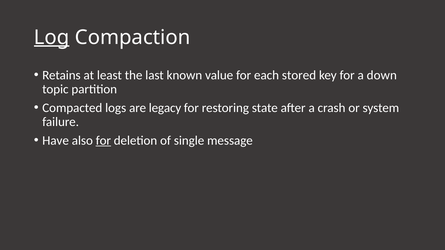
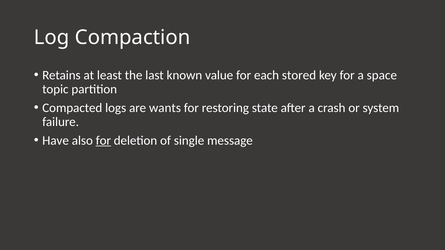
Log underline: present -> none (52, 37)
down: down -> space (382, 75)
legacy: legacy -> wants (165, 108)
